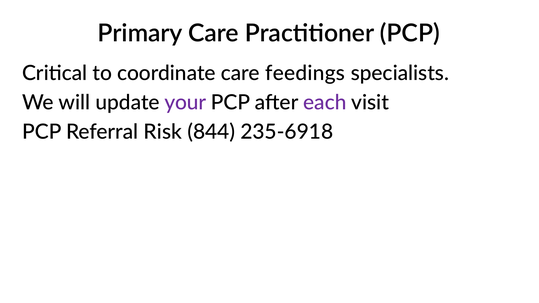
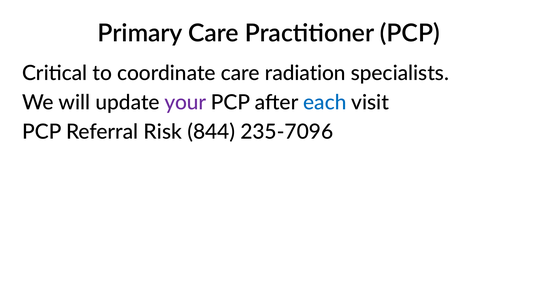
feedings: feedings -> radiation (305, 73)
each colour: purple -> blue (325, 103)
235-6918: 235-6918 -> 235-7096 (287, 132)
